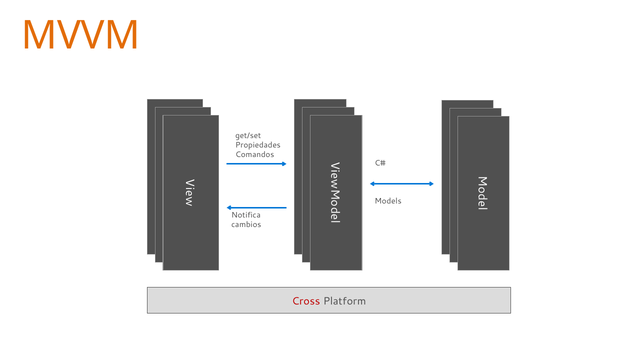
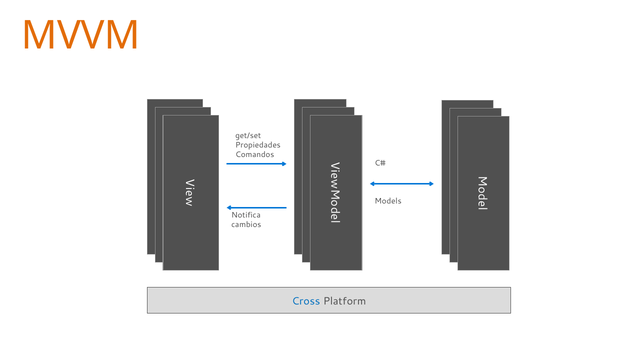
Cross colour: red -> blue (306, 301)
